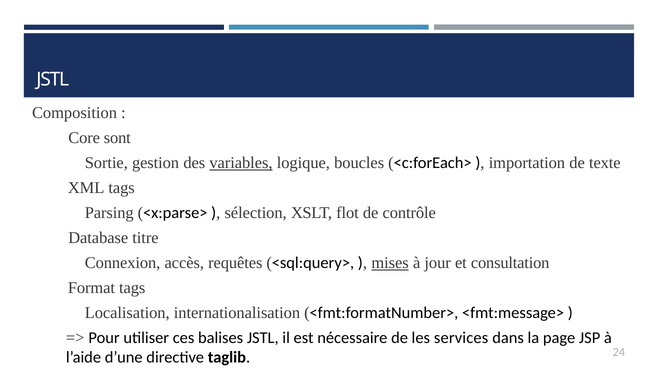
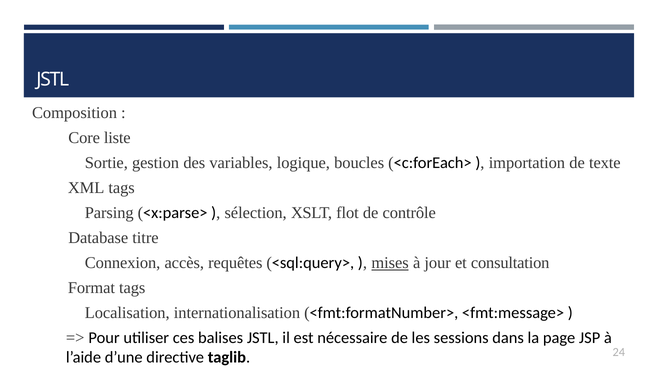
sont: sont -> liste (117, 138)
variables underline: present -> none (241, 163)
services: services -> sessions (461, 338)
